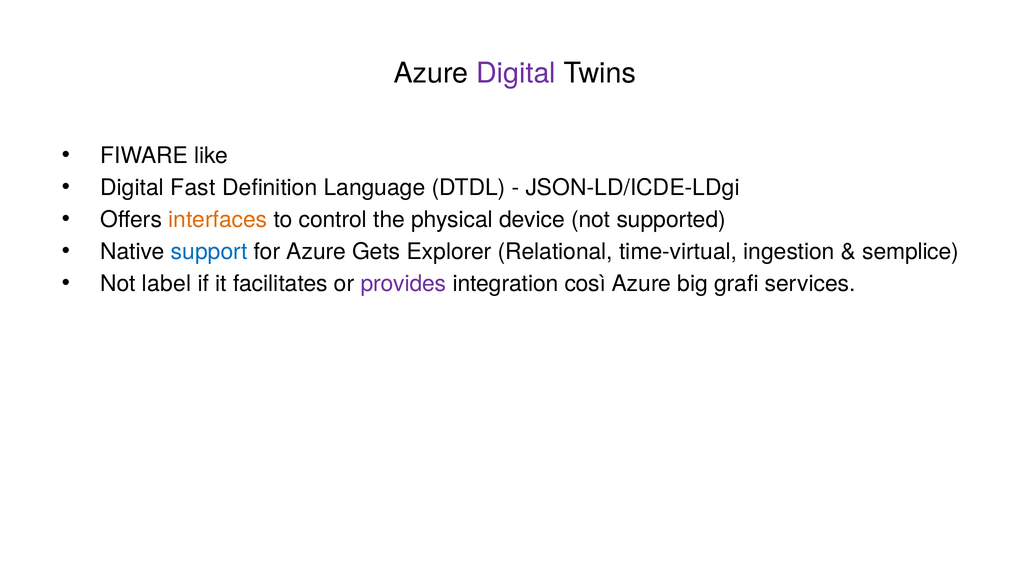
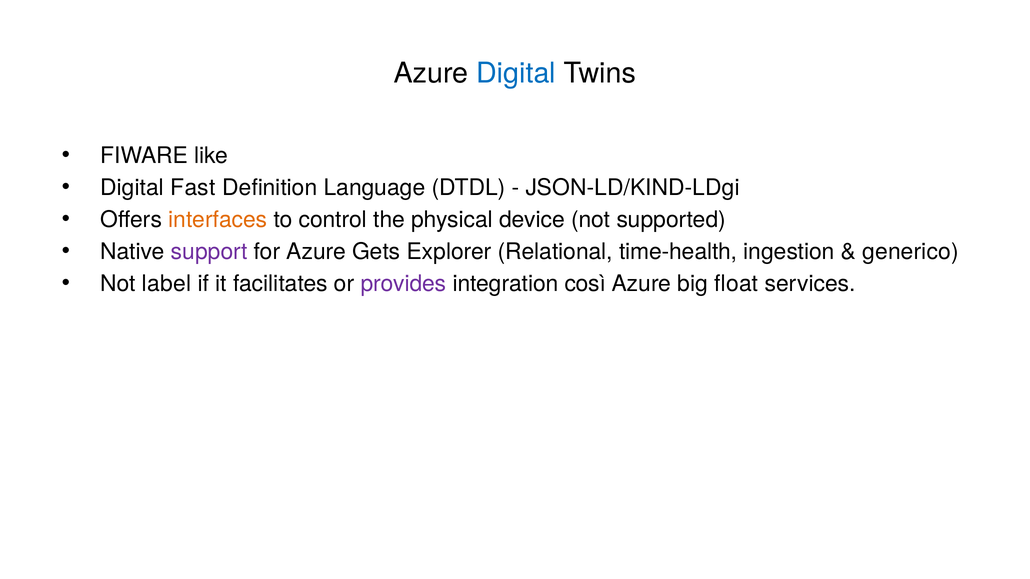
Digital colour: purple -> blue (516, 73)
JSON-LD/ICDE-LDgi: JSON-LD/ICDE-LDgi -> JSON-LD/KIND-LDgi (633, 188)
support colour: blue -> purple (209, 252)
time-virtual: time-virtual -> time-health (678, 252)
semplice: semplice -> generico (911, 252)
grafi: grafi -> float (736, 284)
